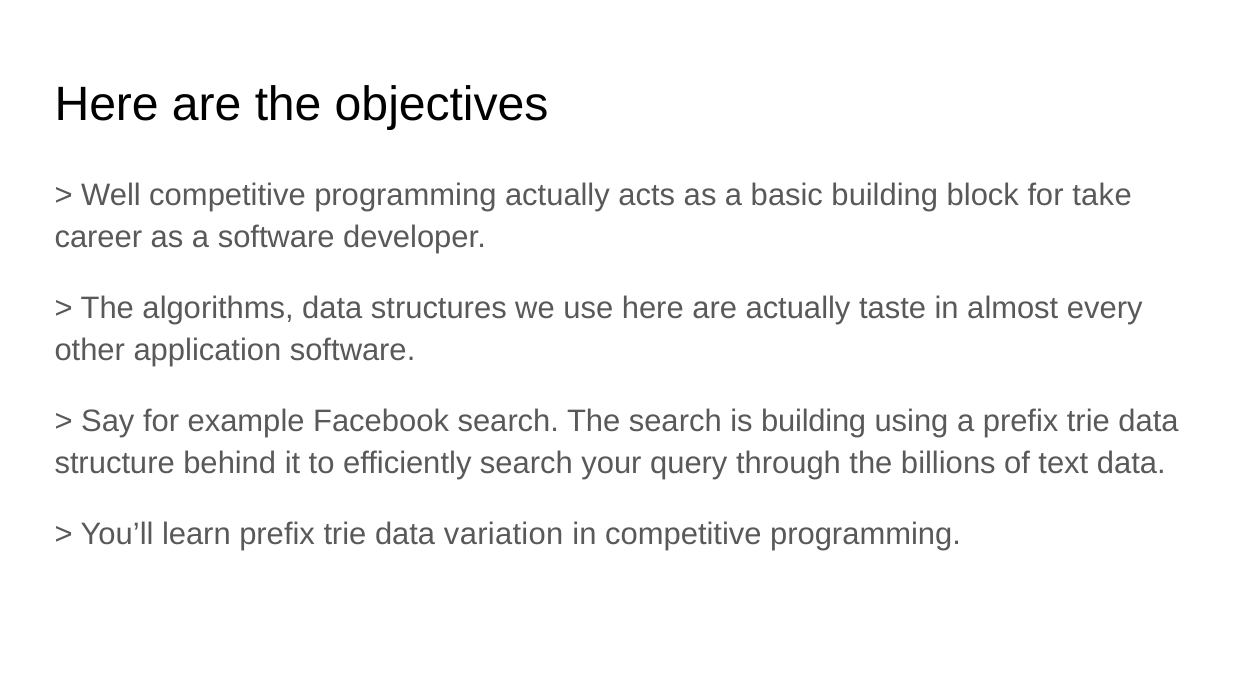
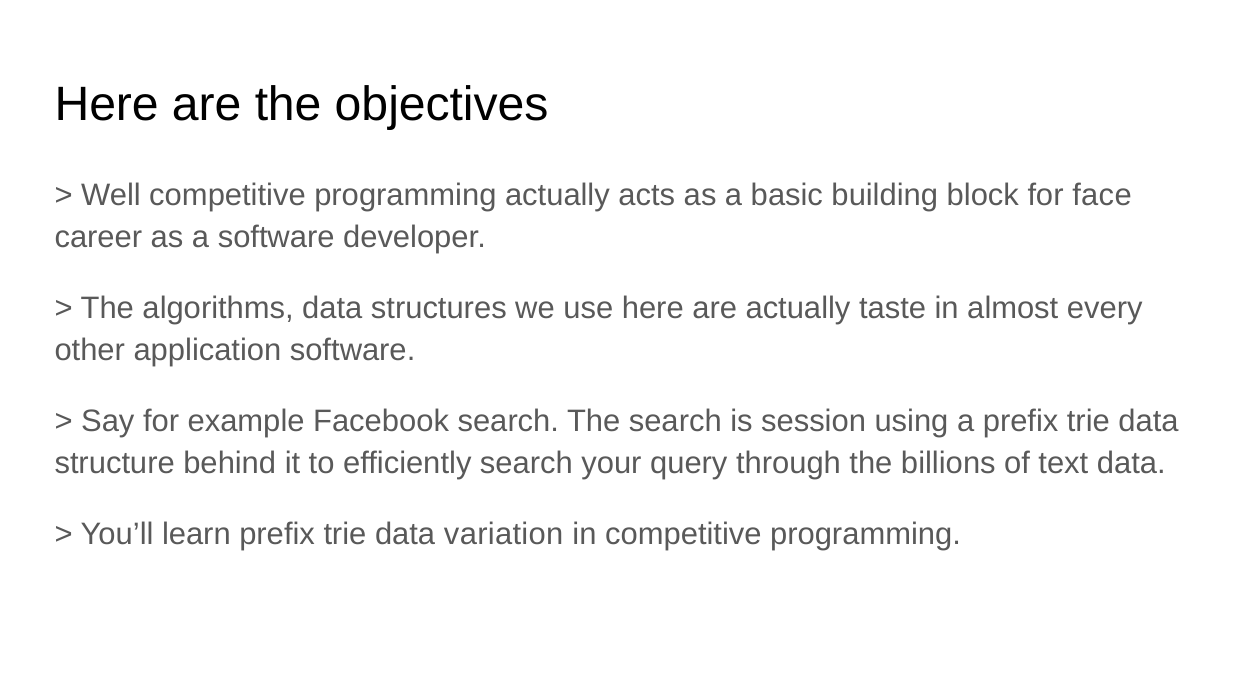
take: take -> face (1102, 195)
is building: building -> session (814, 420)
